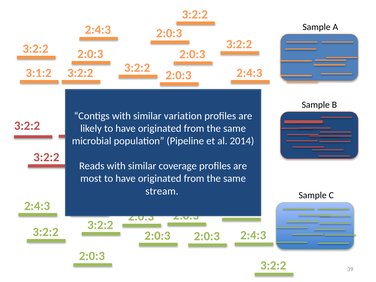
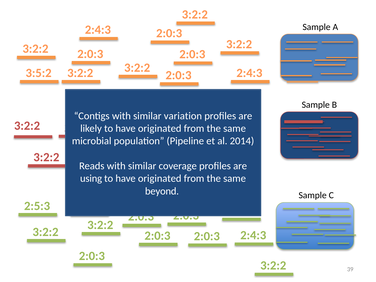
3:1:2: 3:1:2 -> 3:5:2 (39, 73)
most: most -> using (91, 179)
stream: stream -> beyond (162, 191)
2:4:3: 2:4:3 -> 2:5:3 (37, 206)
